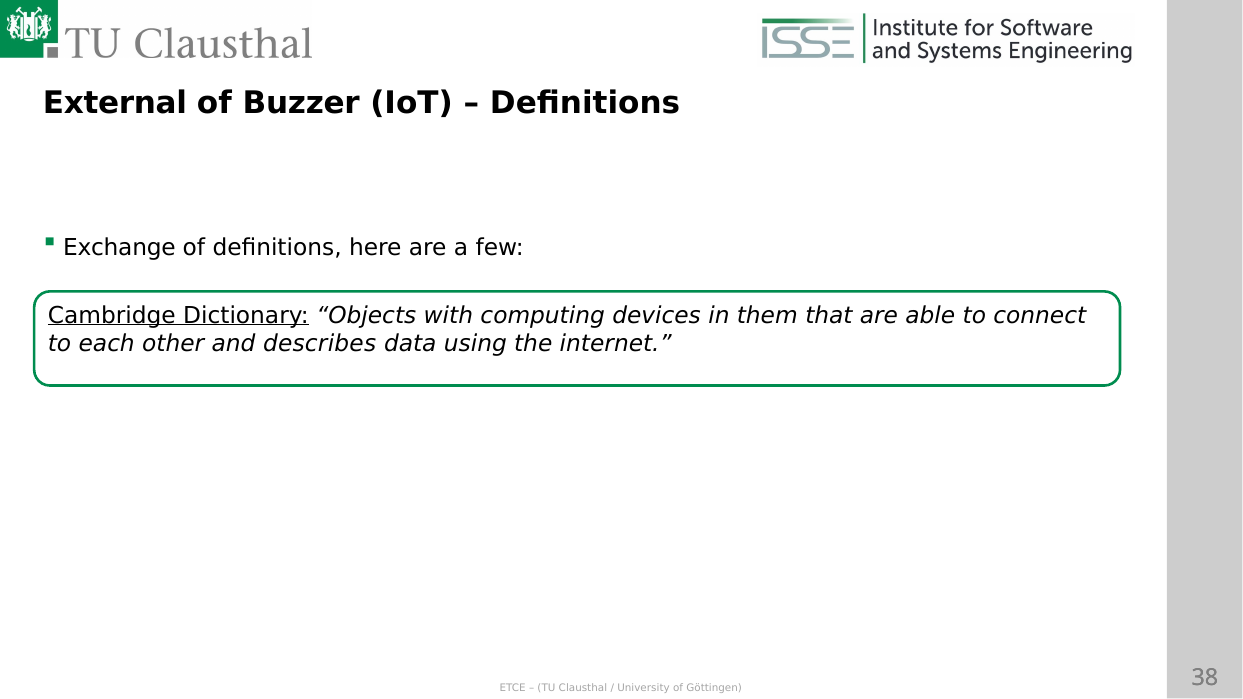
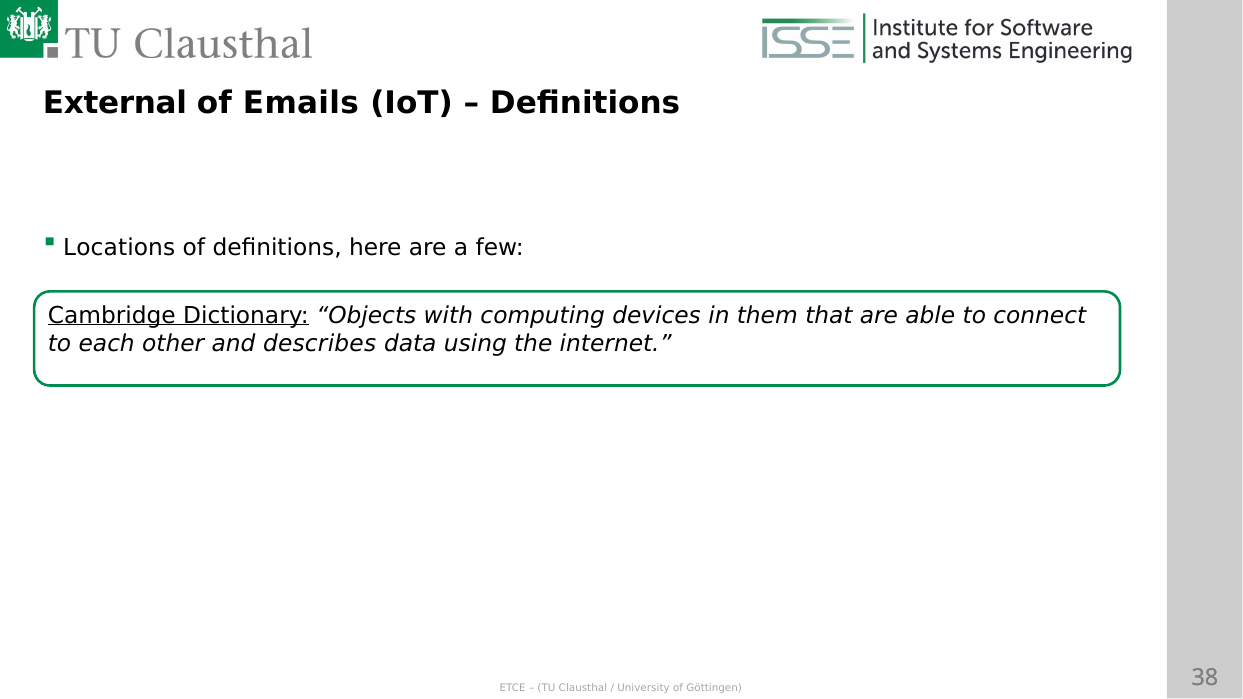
Buzzer: Buzzer -> Emails (301, 103)
Exchange: Exchange -> Locations (119, 247)
